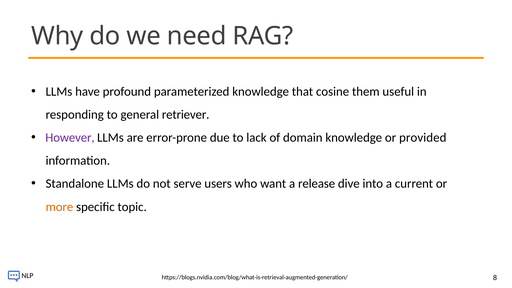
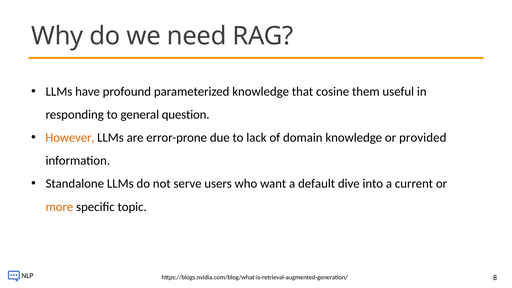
retriever: retriever -> question (186, 115)
However colour: purple -> orange (70, 138)
release: release -> default (317, 184)
